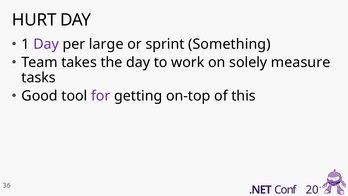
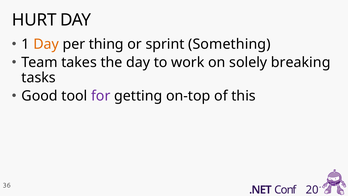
Day colour: purple -> orange (46, 44)
large: large -> thing (106, 44)
measure: measure -> breaking (301, 62)
